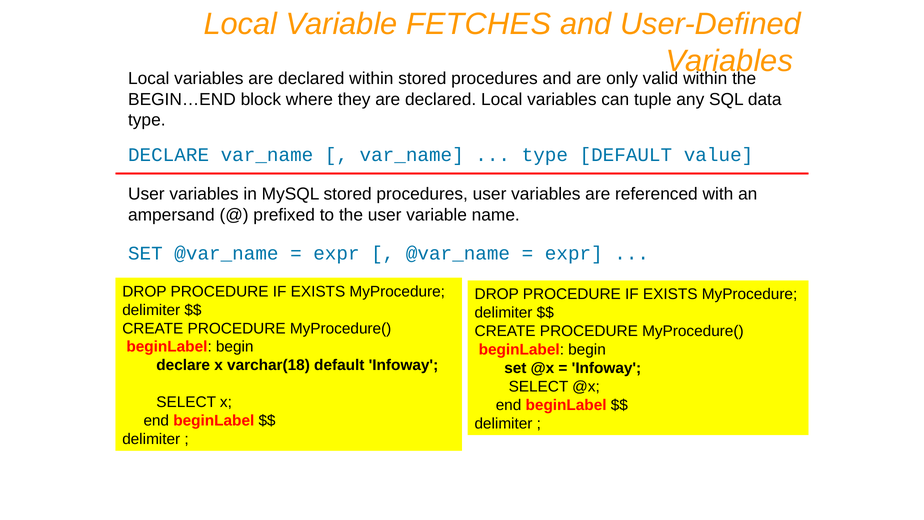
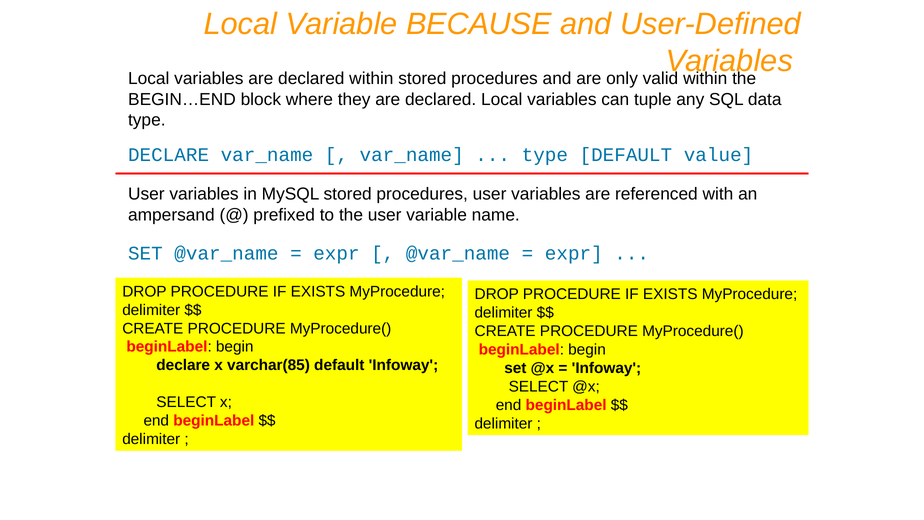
FETCHES: FETCHES -> BECAUSE (479, 24)
varchar(18: varchar(18 -> varchar(85 (269, 365)
